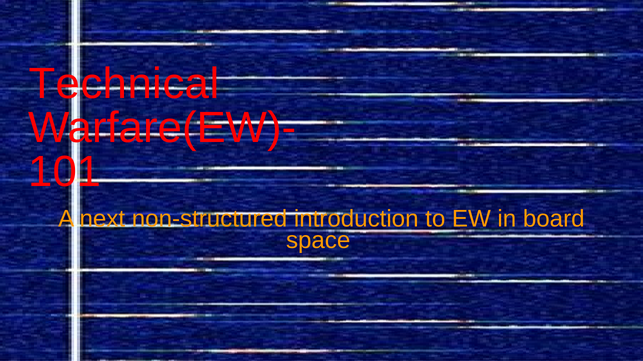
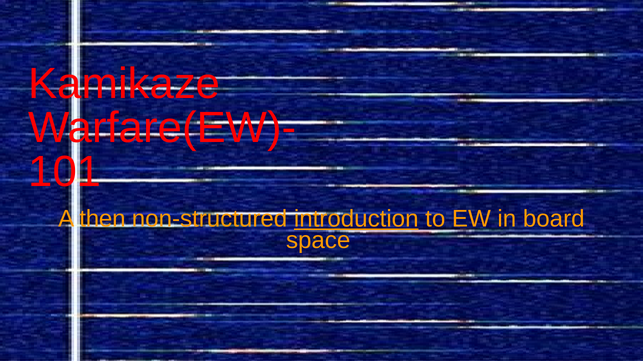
Technical: Technical -> Kamikaze (124, 84)
next: next -> then (102, 219)
introduction underline: none -> present (356, 219)
